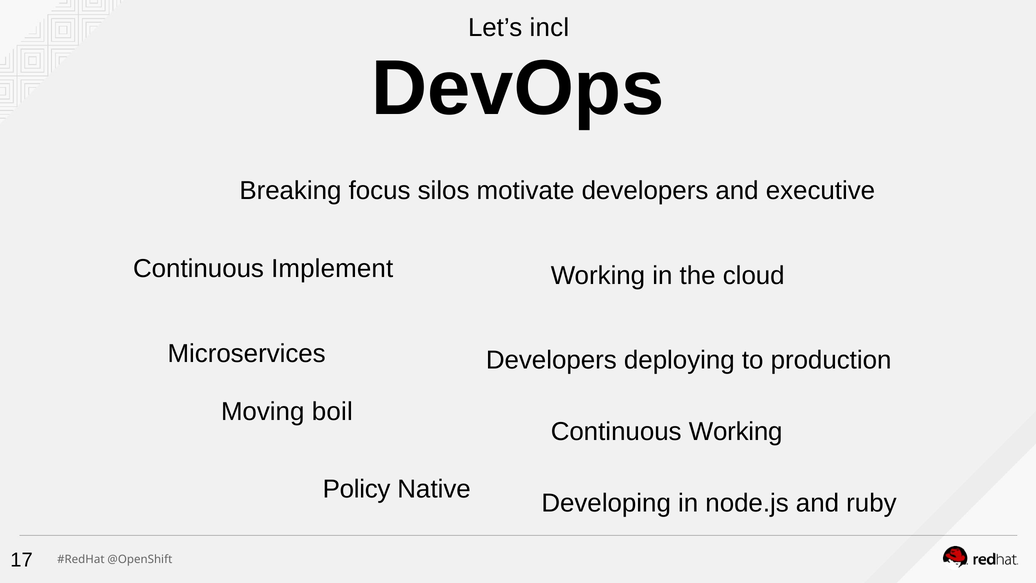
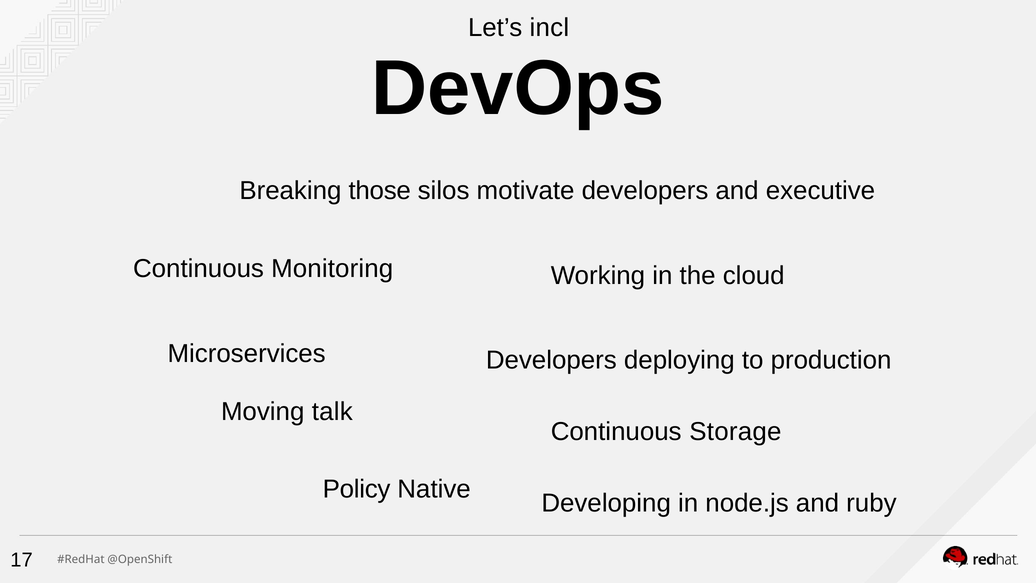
focus: focus -> those (380, 191)
Implement: Implement -> Monitoring (332, 268)
boil: boil -> talk (332, 412)
Continuous Working: Working -> Storage (735, 432)
